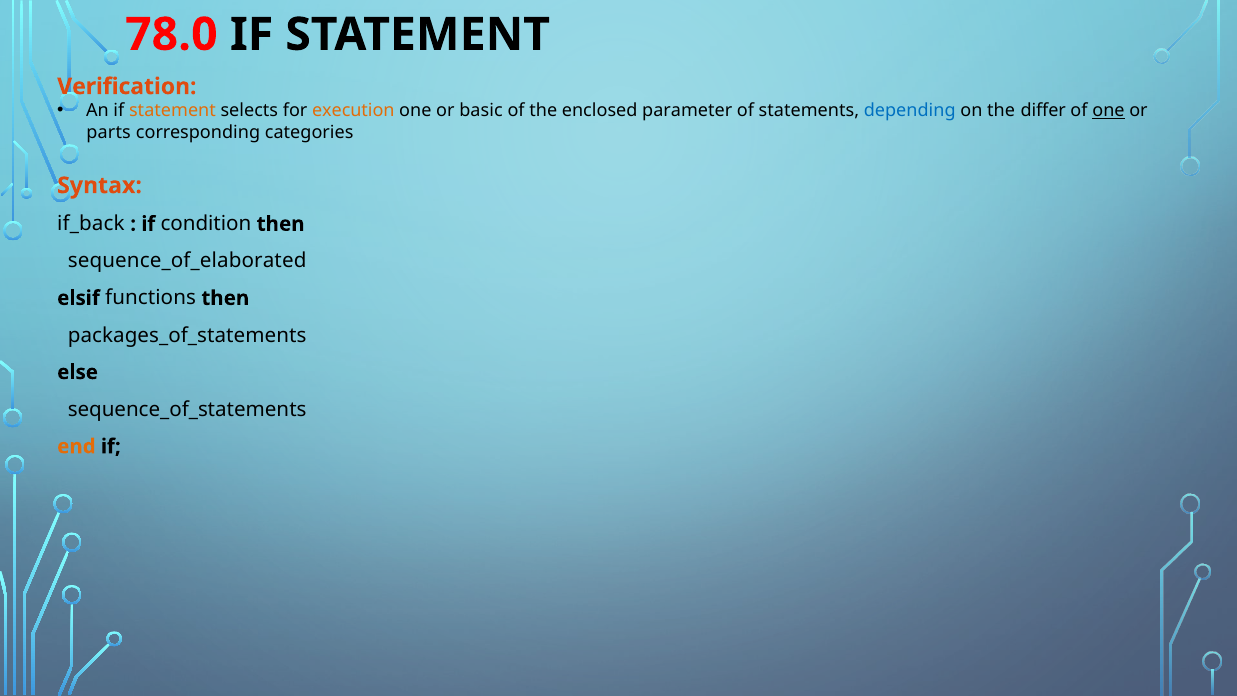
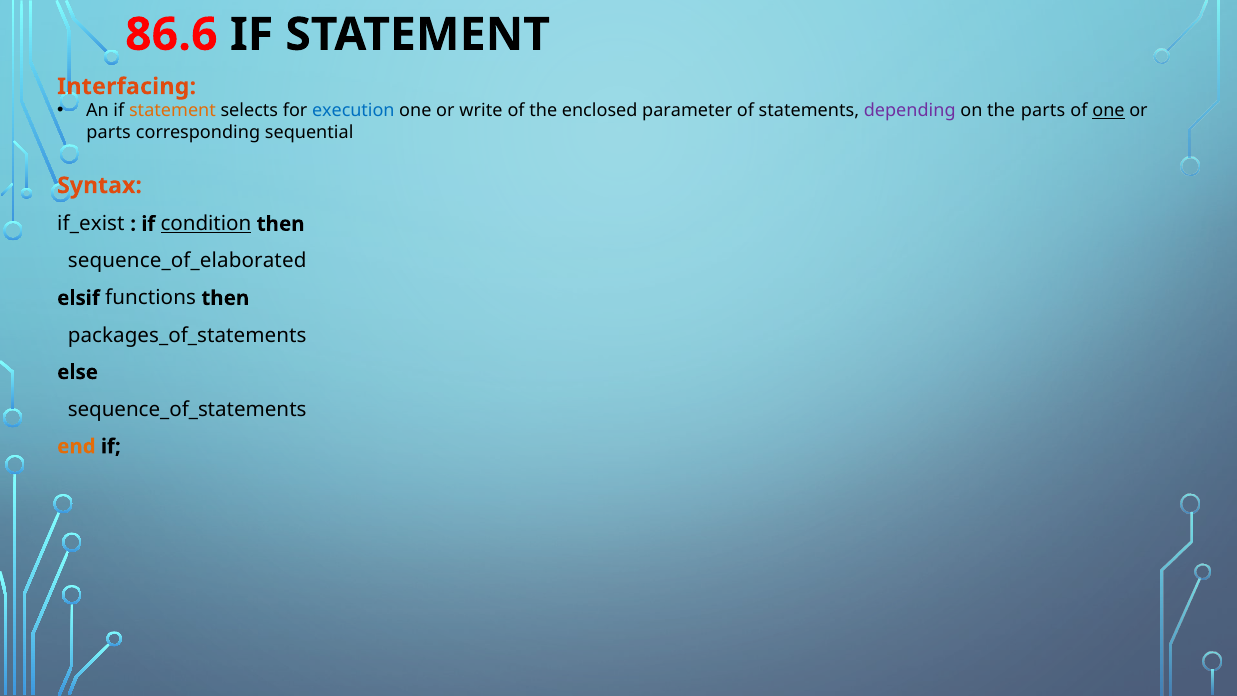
78.0: 78.0 -> 86.6 (171, 35)
Verification: Verification -> Interfacing (127, 86)
execution colour: orange -> blue (353, 111)
basic: basic -> write (481, 111)
depending colour: blue -> purple (910, 111)
the differ: differ -> parts (1043, 111)
categories: categories -> sequential (309, 133)
if_back: if_back -> if_exist (91, 224)
condition underline: none -> present (206, 224)
